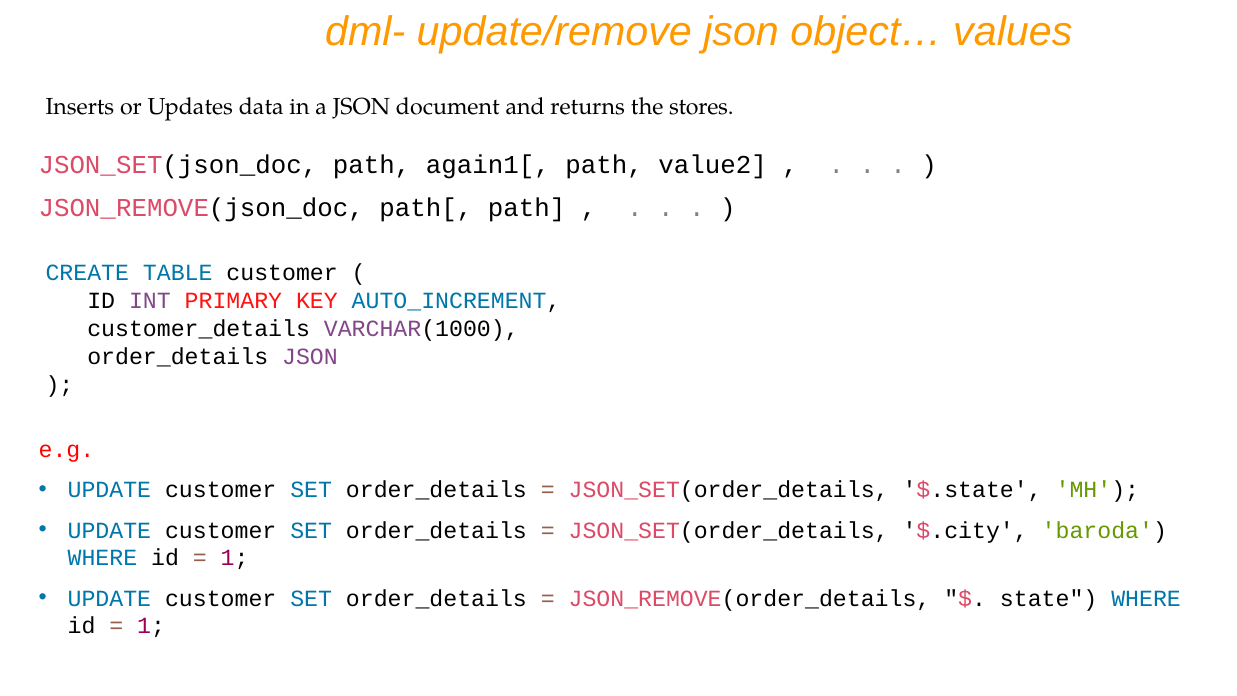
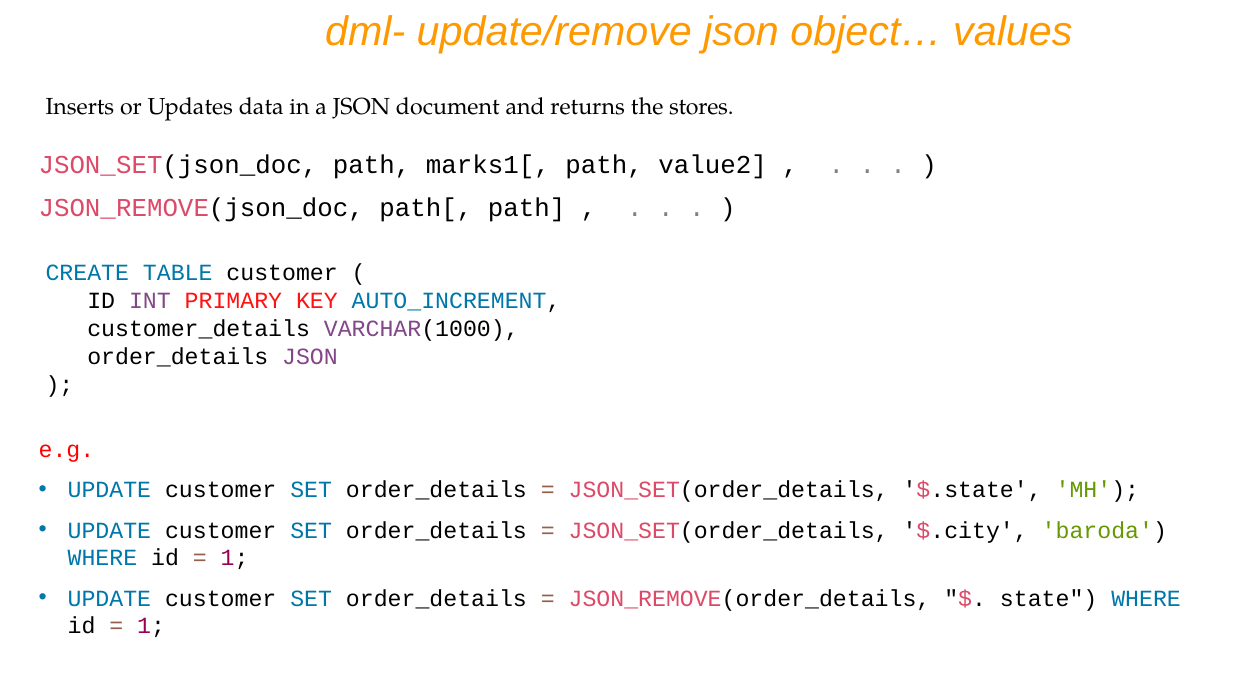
again1[: again1[ -> marks1[ (488, 165)
